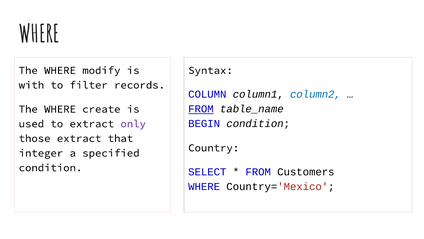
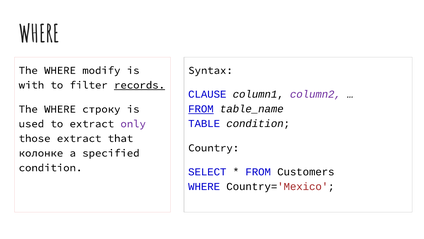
records underline: none -> present (140, 85)
COLUMN: COLUMN -> CLAUSE (207, 94)
column2 colour: blue -> purple (315, 94)
create: create -> строку (101, 109)
BEGIN: BEGIN -> TABLE (204, 124)
integer: integer -> колонке (41, 153)
